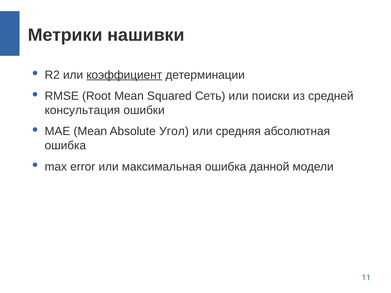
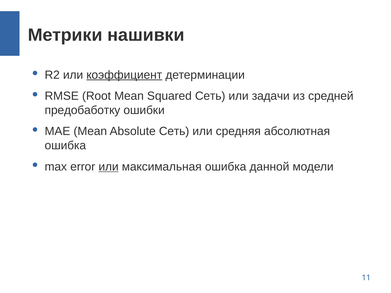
поиски: поиски -> задачи (271, 96)
консультация: консультация -> предобаботку (82, 110)
Absolute Угол: Угол -> Сеть (174, 131)
или underline: none -> present (109, 167)
